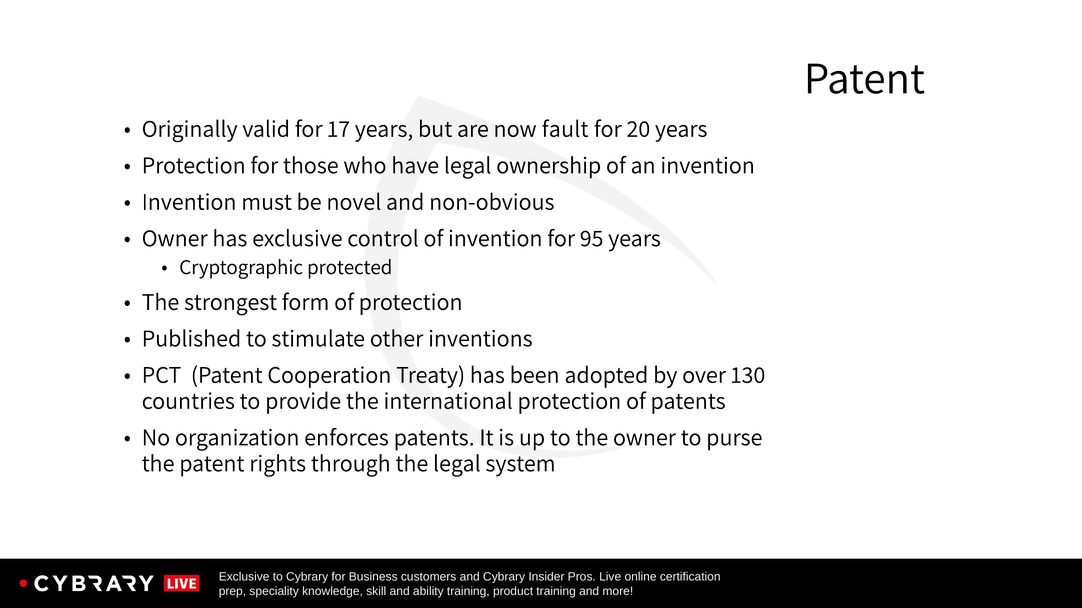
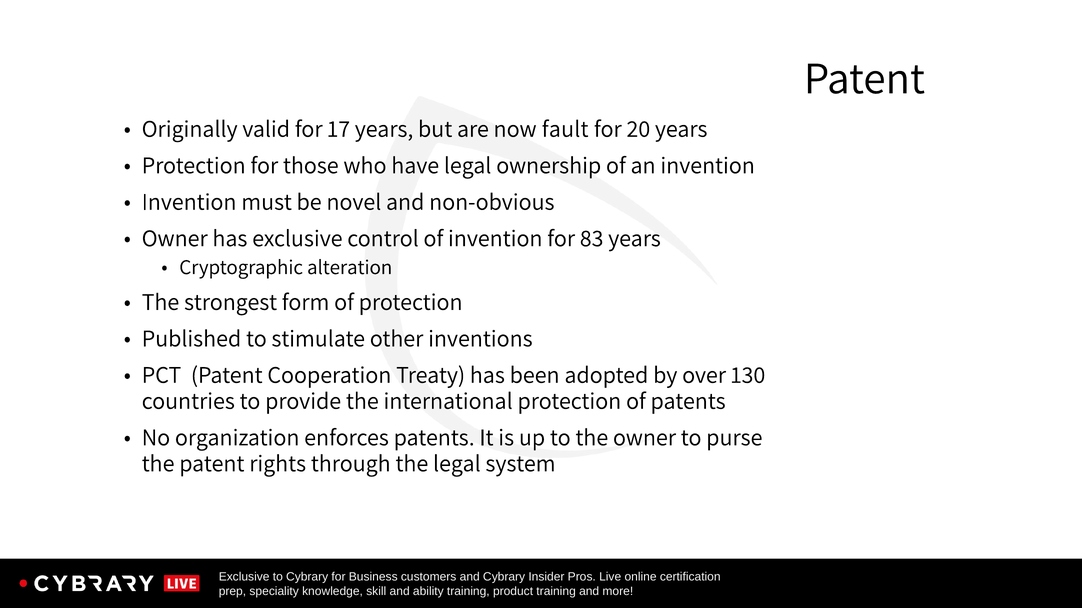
95: 95 -> 83 (592, 239)
protected: protected -> alteration (350, 267)
